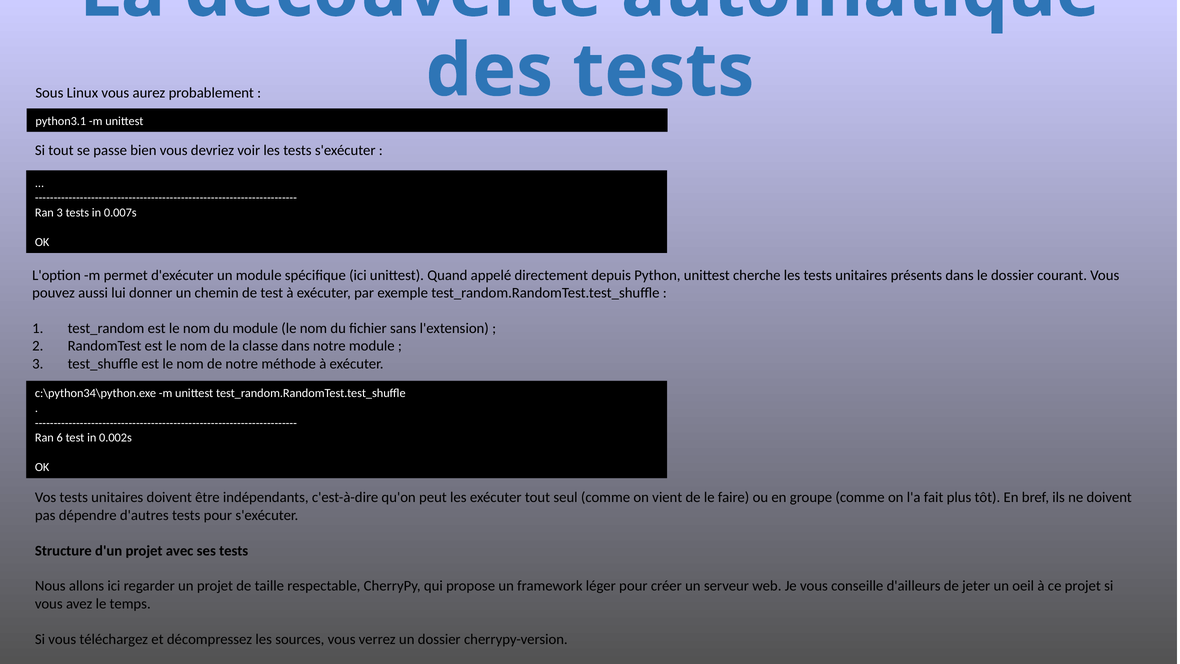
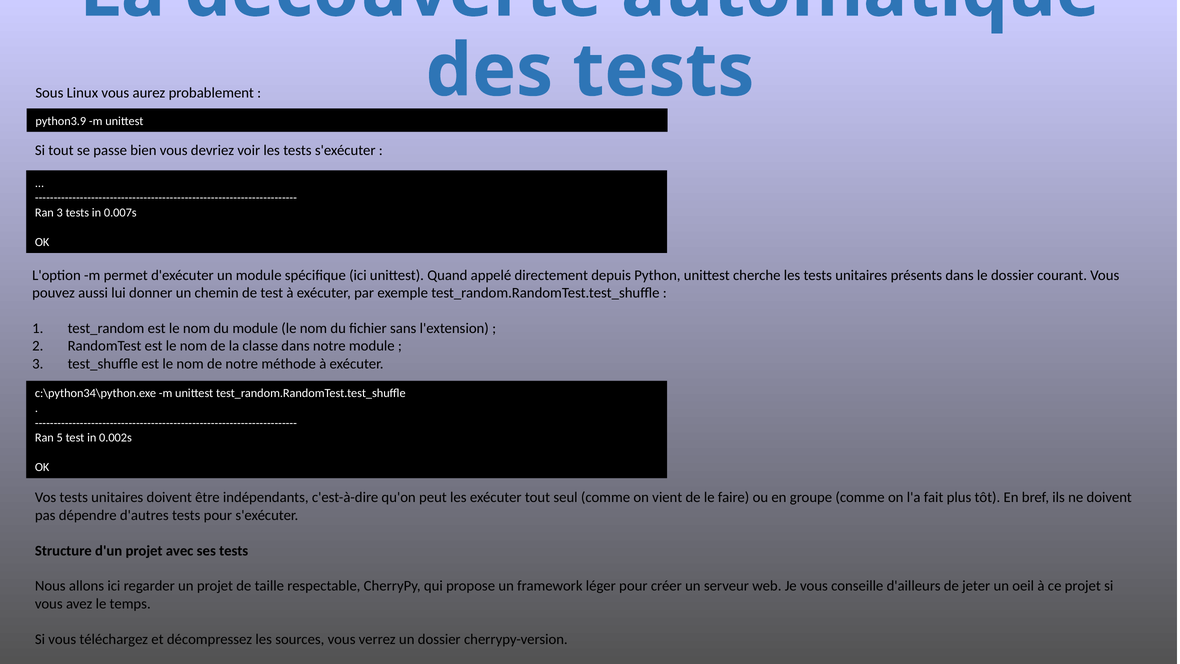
python3.1: python3.1 -> python3.9 (61, 121)
6: 6 -> 5 (60, 438)
